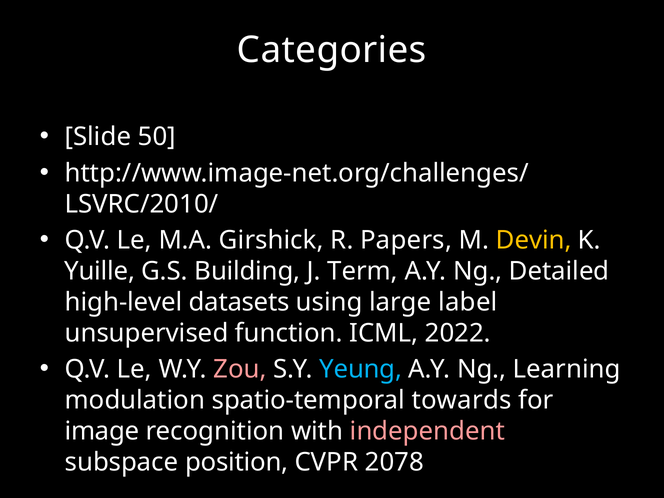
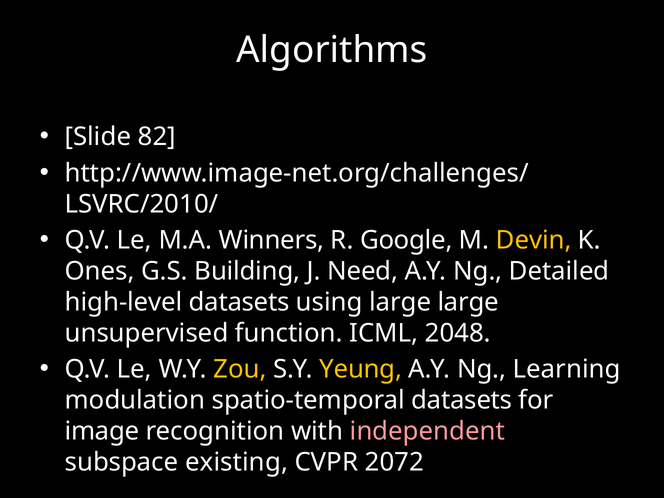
Categories: Categories -> Algorithms (332, 50)
50: 50 -> 82 (157, 137)
Girshick: Girshick -> Winners (271, 240)
Papers: Papers -> Google (406, 240)
Yuille: Yuille -> Ones (100, 271)
Term: Term -> Need (363, 271)
large label: label -> large (468, 302)
2022: 2022 -> 2048 (458, 333)
Zou colour: pink -> yellow (240, 369)
Yeung colour: light blue -> yellow (361, 369)
spatio-temporal towards: towards -> datasets (462, 400)
position: position -> existing (237, 462)
2078: 2078 -> 2072 (394, 462)
